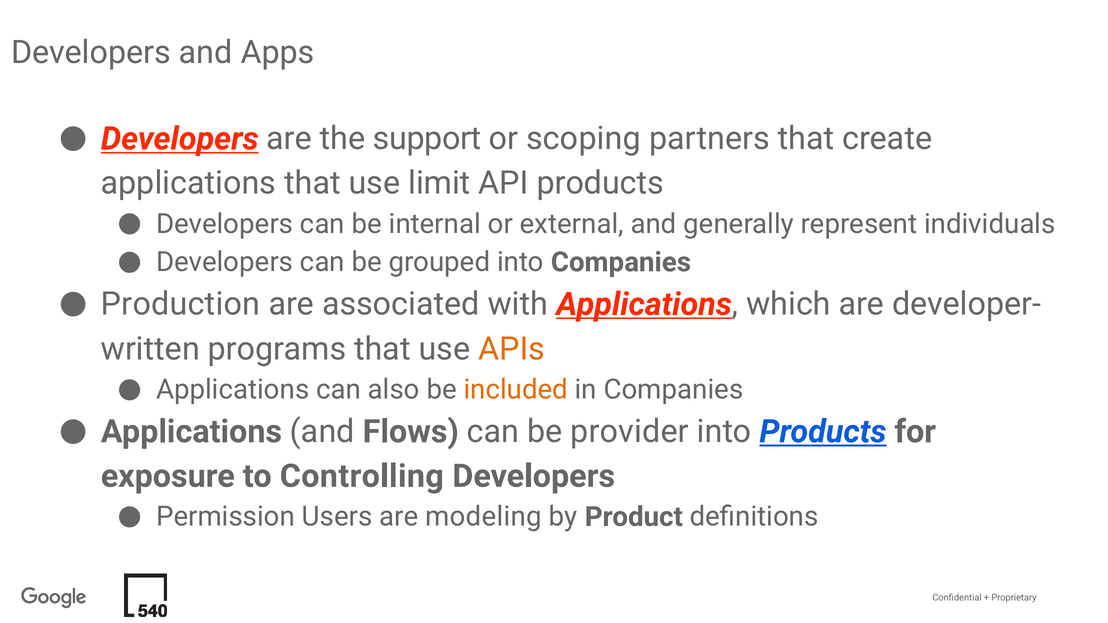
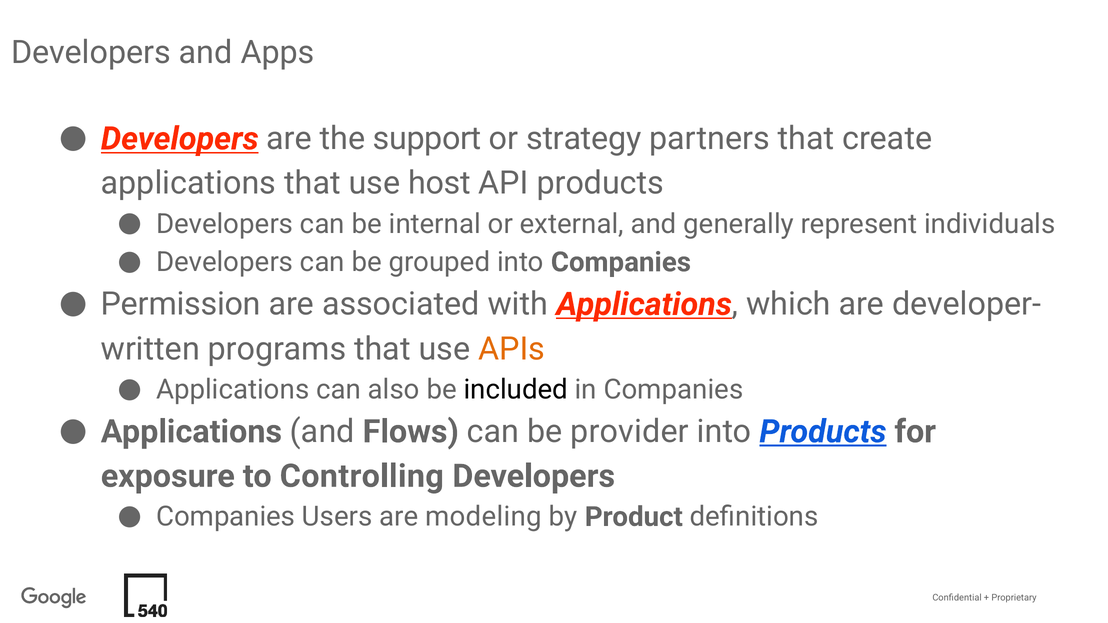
scoping: scoping -> strategy (584, 139)
limit: limit -> host (439, 183)
Production: Production -> Permission (181, 304)
included colour: orange -> black (516, 390)
Permission: Permission -> Companies (226, 517)
